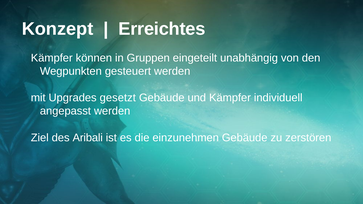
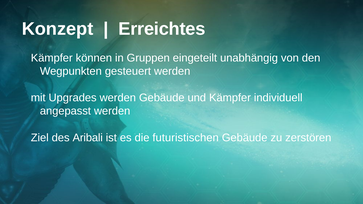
Upgrades gesetzt: gesetzt -> werden (118, 98)
einzunehmen: einzunehmen -> futuristischen (186, 138)
